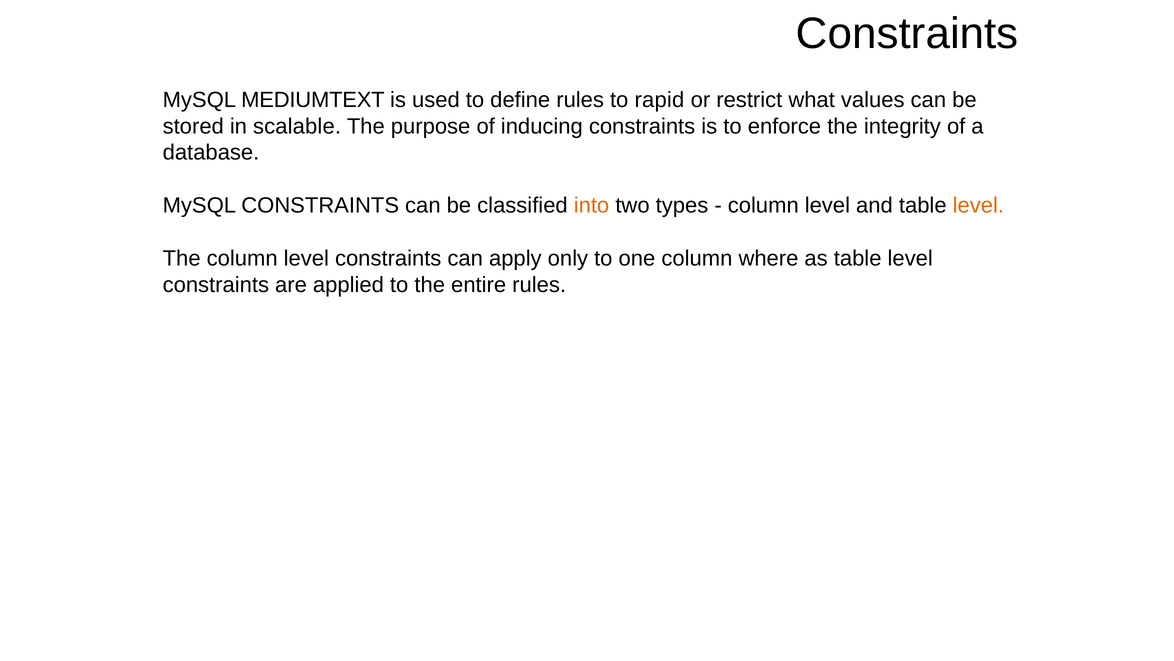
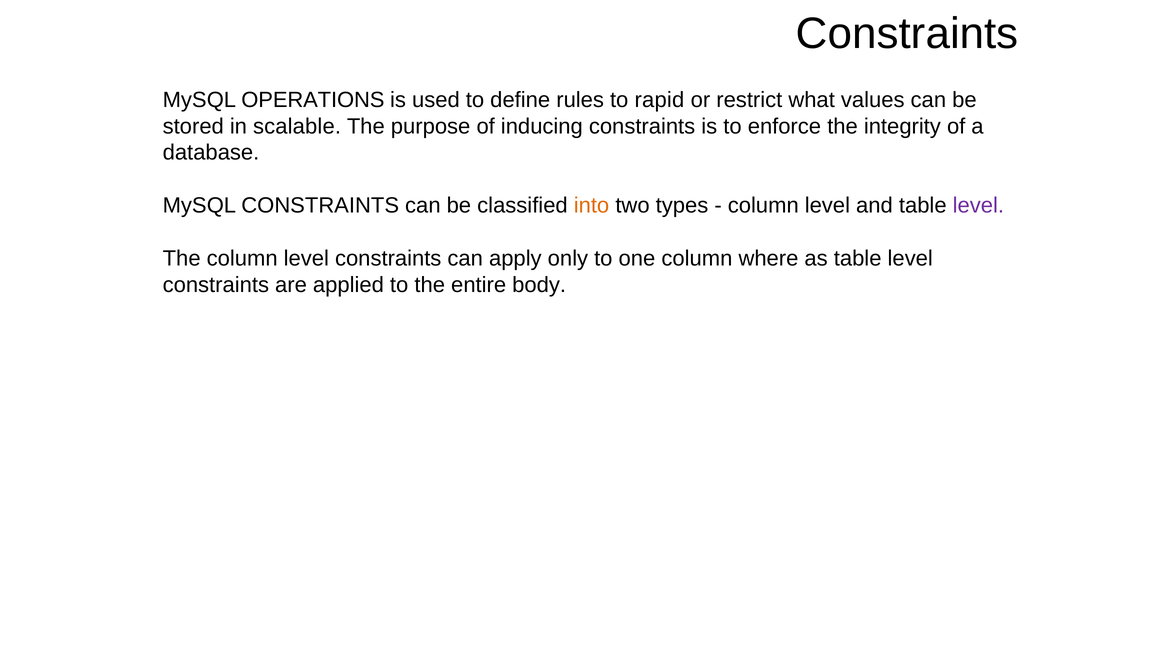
MEDIUMTEXT: MEDIUMTEXT -> OPERATIONS (313, 100)
level colour: orange -> purple (978, 205)
entire rules: rules -> body (539, 285)
